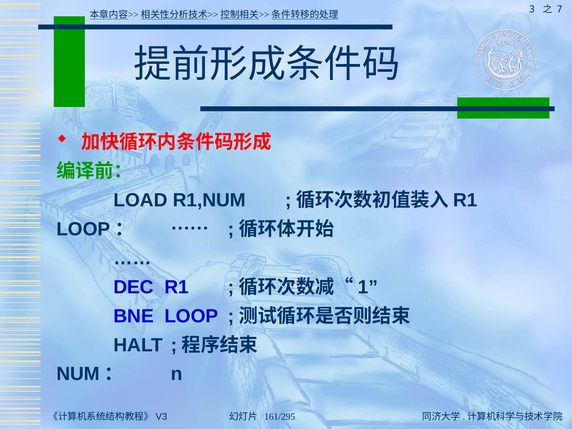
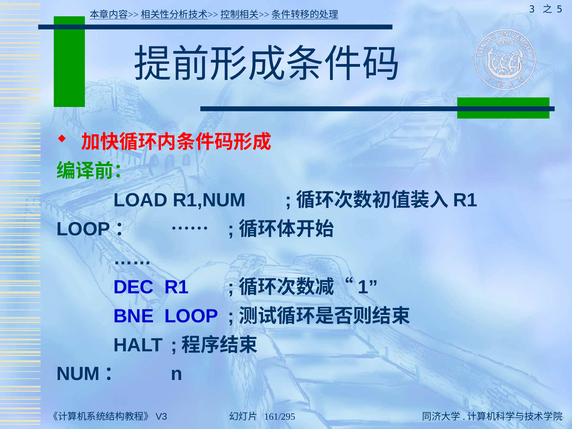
7: 7 -> 5 (560, 9)
